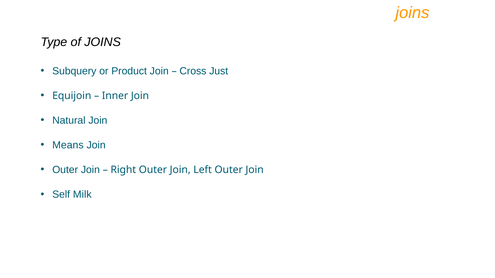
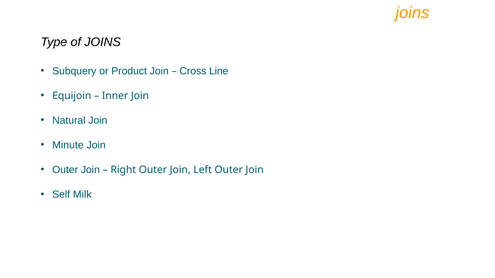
Just: Just -> Line (219, 71)
Means: Means -> Minute (68, 145)
